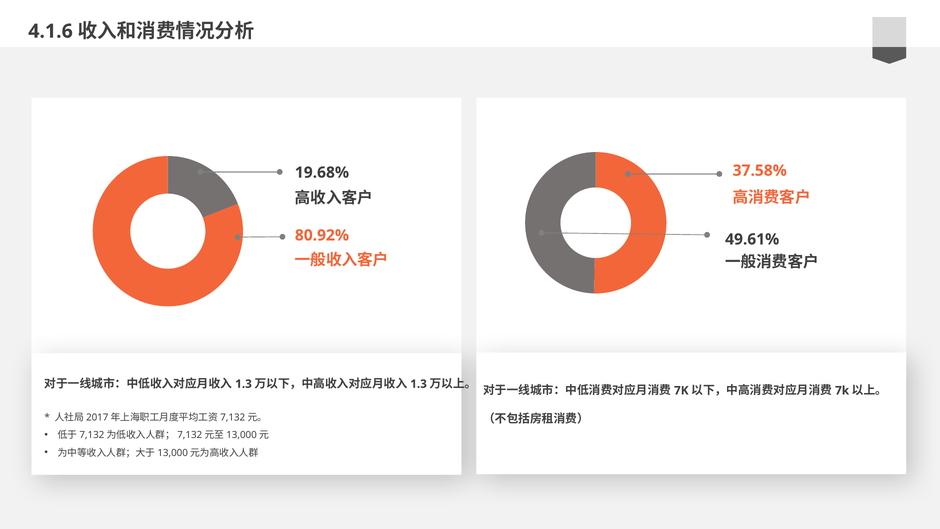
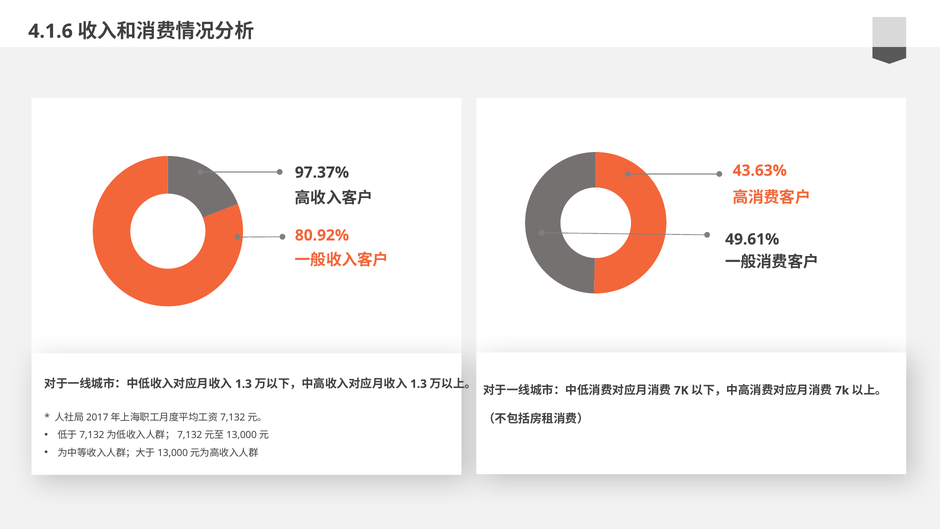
37.58%: 37.58% -> 43.63% (760, 170)
19.68%: 19.68% -> 97.37% (322, 172)
